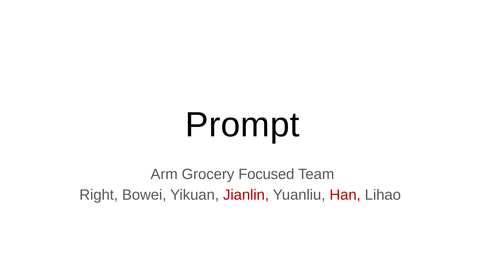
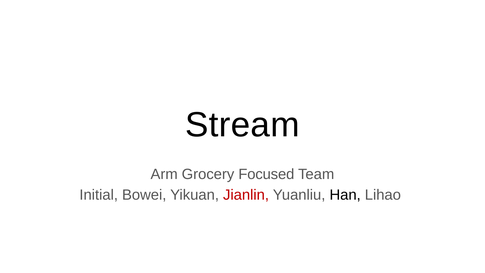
Prompt: Prompt -> Stream (242, 125)
Right: Right -> Initial (99, 195)
Han colour: red -> black (345, 195)
